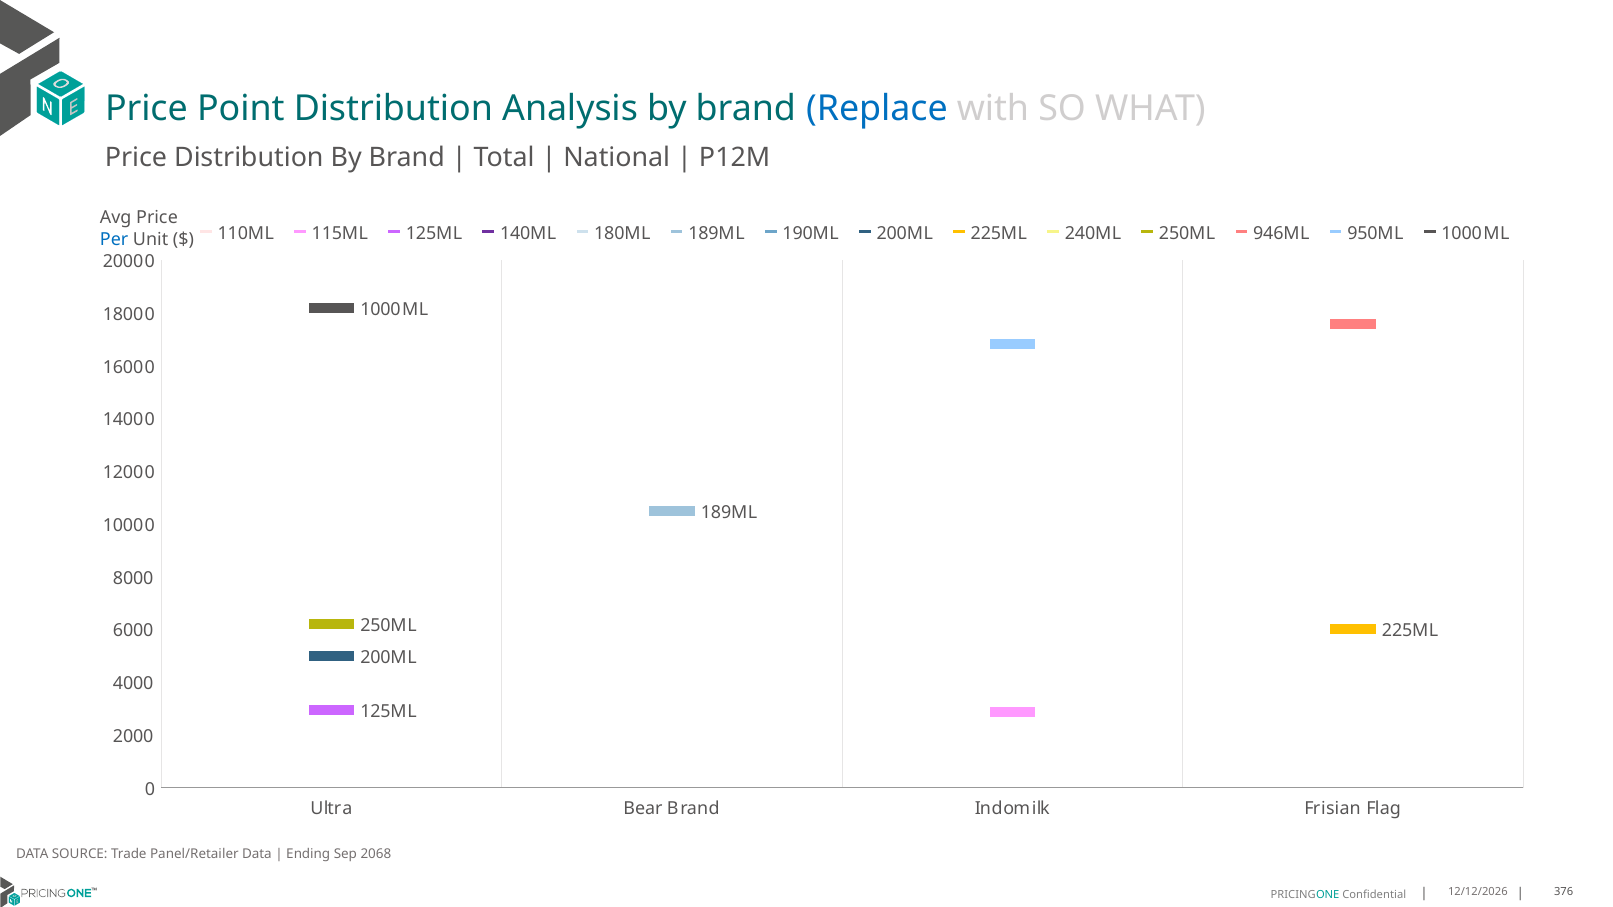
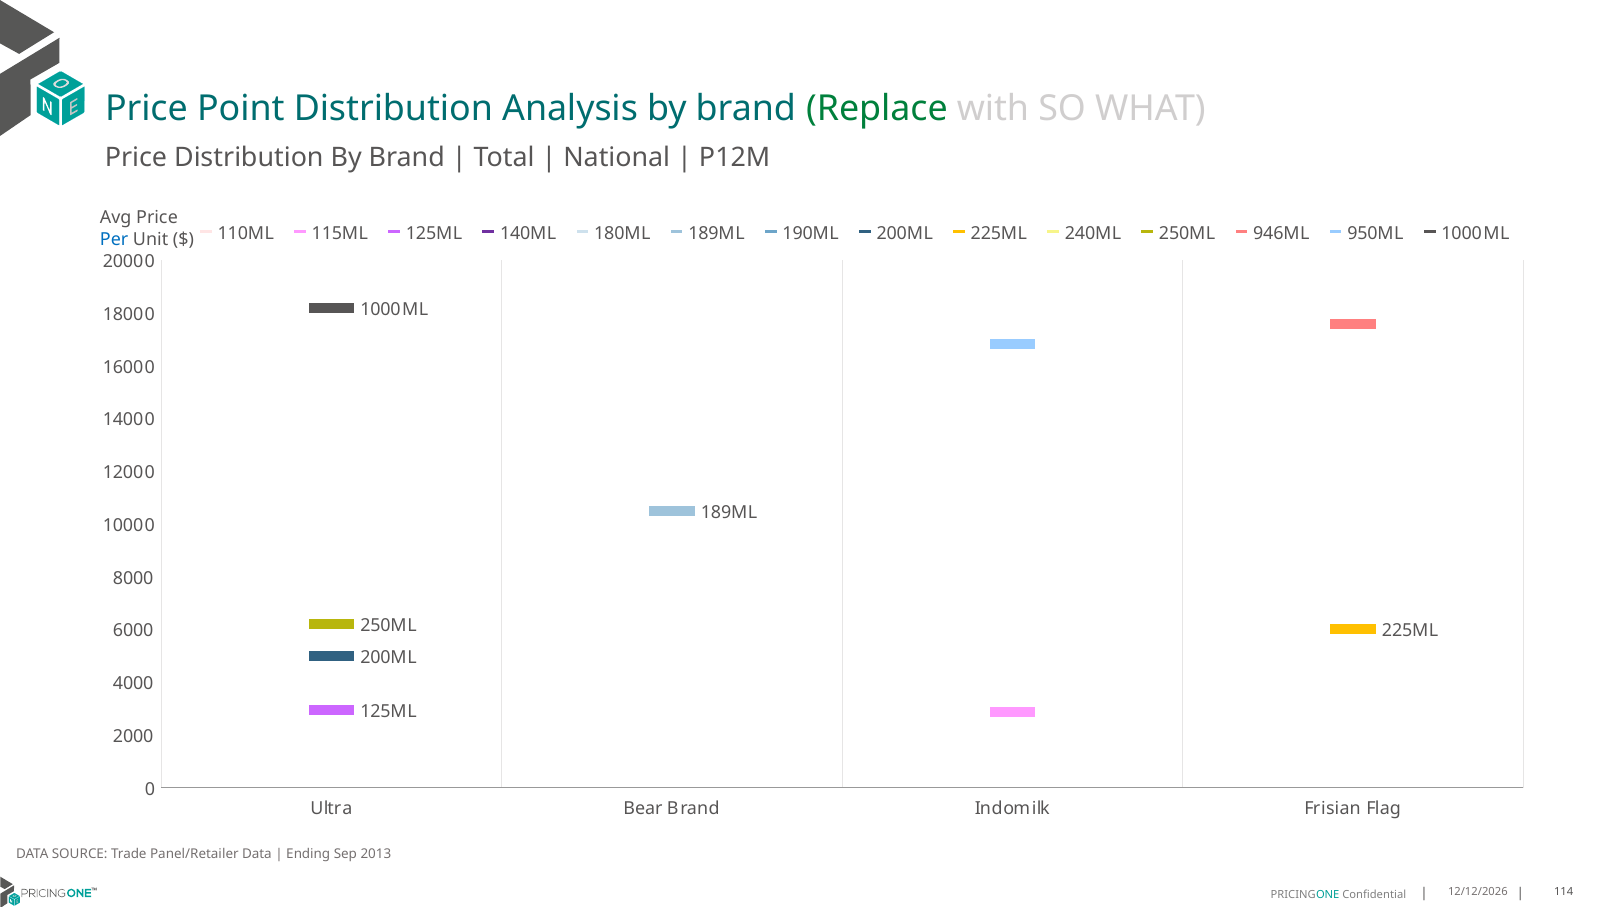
Replace colour: blue -> green (877, 108)
2068: 2068 -> 2013 (376, 855)
376: 376 -> 114 (1564, 892)
